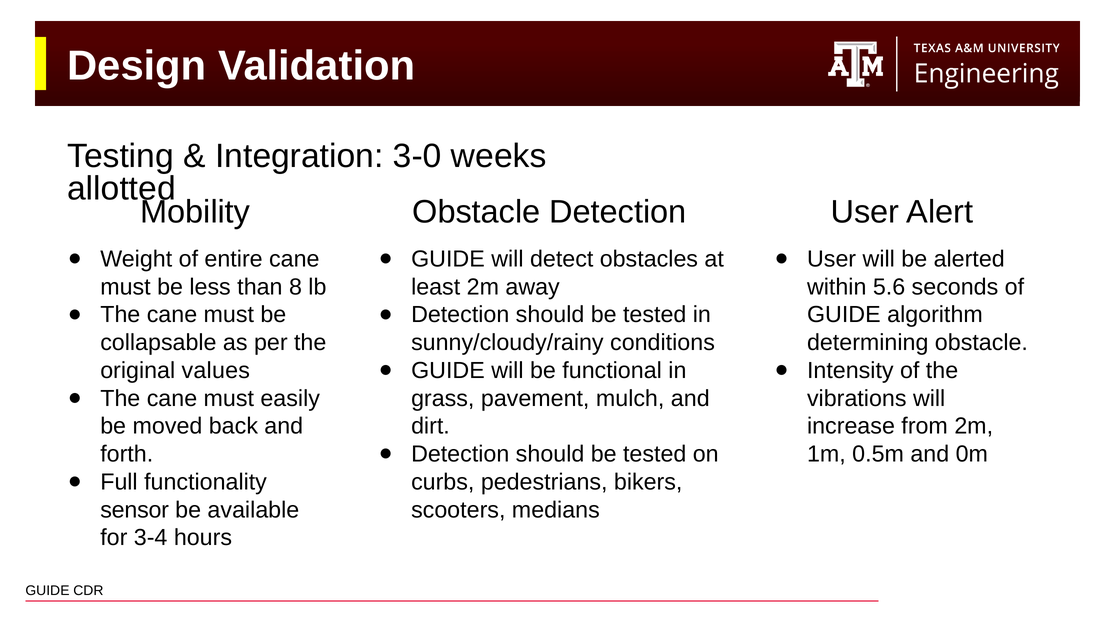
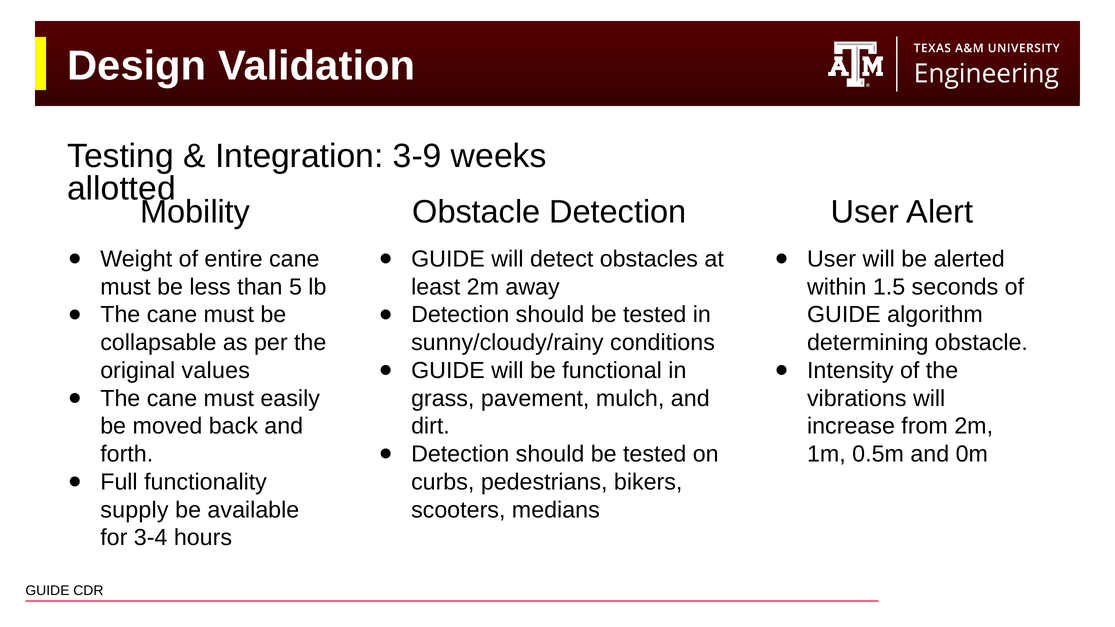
3-0: 3-0 -> 3-9 (417, 156)
8: 8 -> 5 (295, 287)
5.6: 5.6 -> 1.5 (889, 287)
sensor: sensor -> supply (134, 510)
